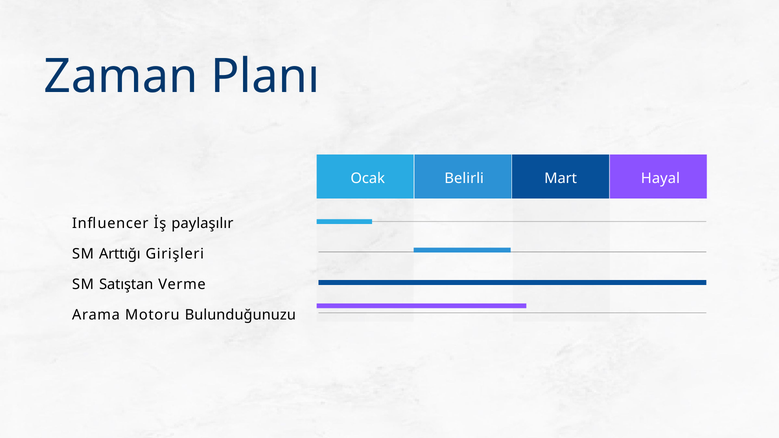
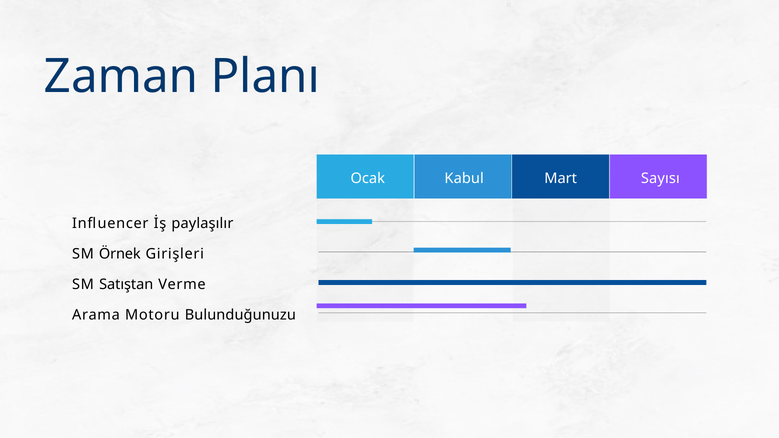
Belirli: Belirli -> Kabul (464, 179)
Hayal: Hayal -> Sayısı (660, 179)
Arttığı: Arttığı -> Örnek (120, 254)
